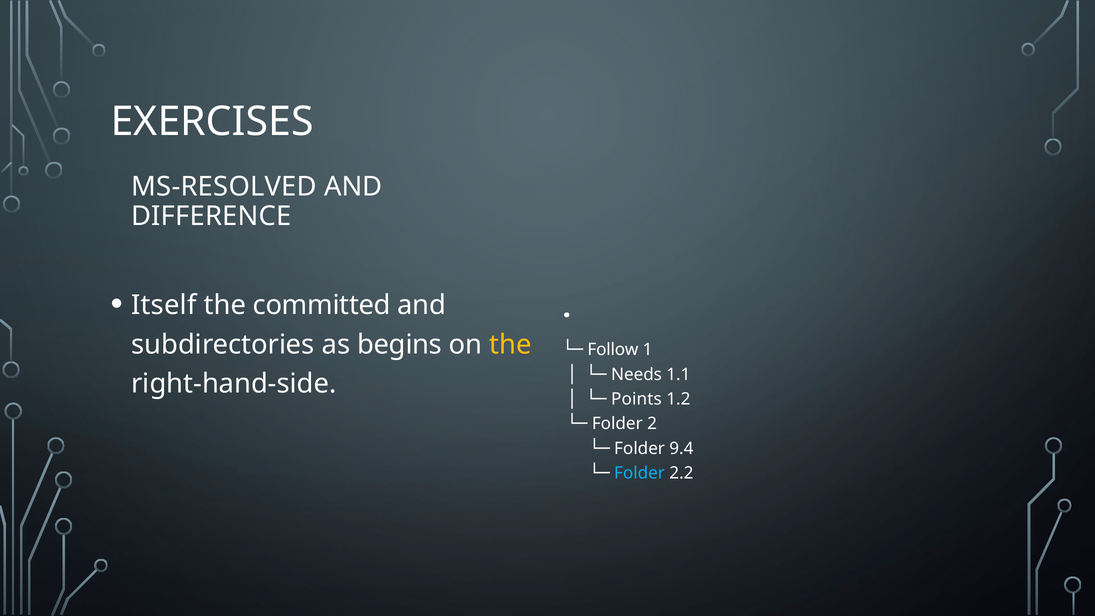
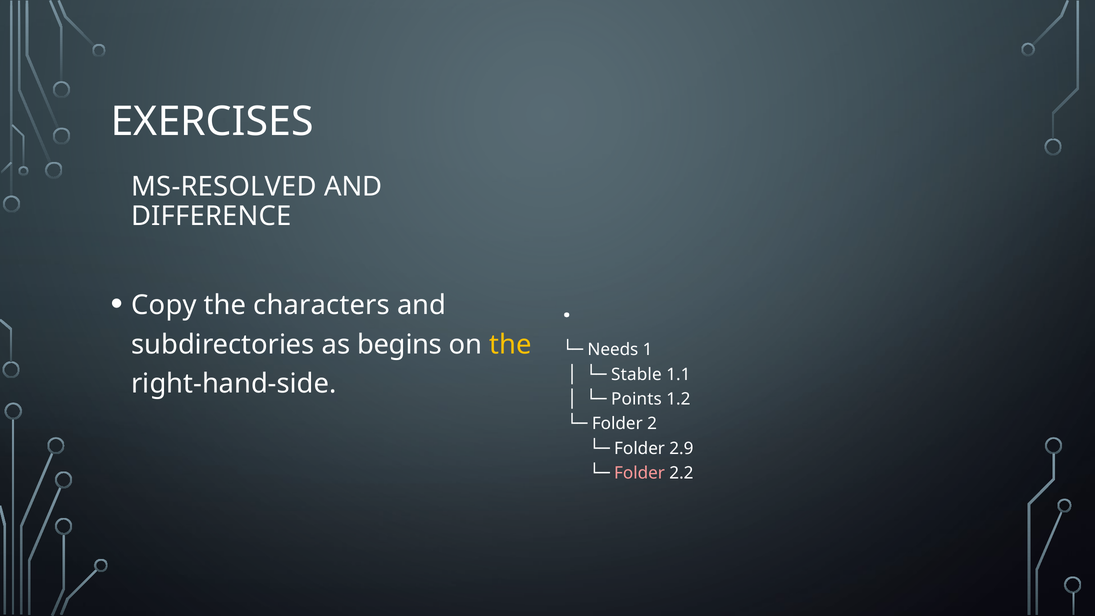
Itself: Itself -> Copy (164, 305)
committed: committed -> characters (322, 305)
Follow: Follow -> Needs (613, 350)
Needs: Needs -> Stable (636, 374)
9.4: 9.4 -> 2.9 (681, 448)
Folder colour: light blue -> pink (640, 473)
